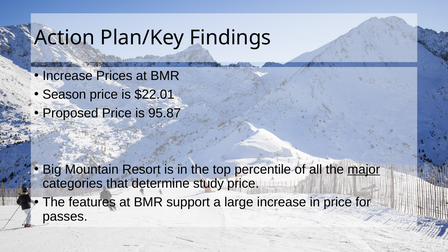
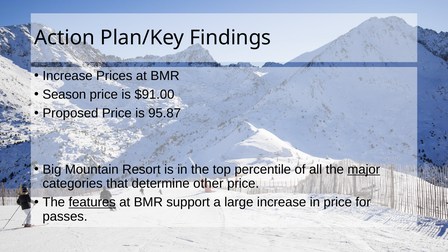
$22.01: $22.01 -> $91.00 (154, 94)
study: study -> other (208, 184)
features underline: none -> present (92, 202)
